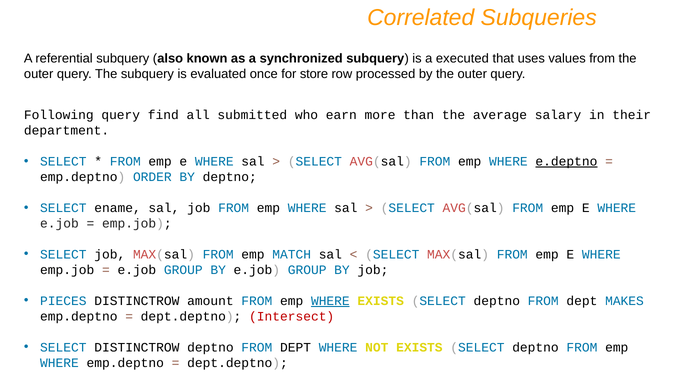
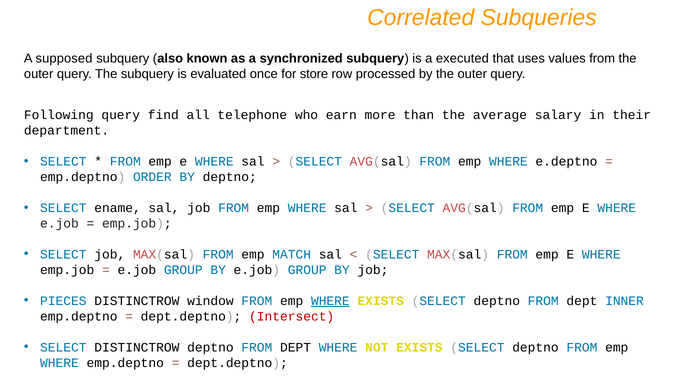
referential: referential -> supposed (64, 58)
submitted: submitted -> telephone (252, 115)
e.deptno underline: present -> none (566, 162)
amount: amount -> window (210, 301)
MAKES: MAKES -> INNER (624, 301)
